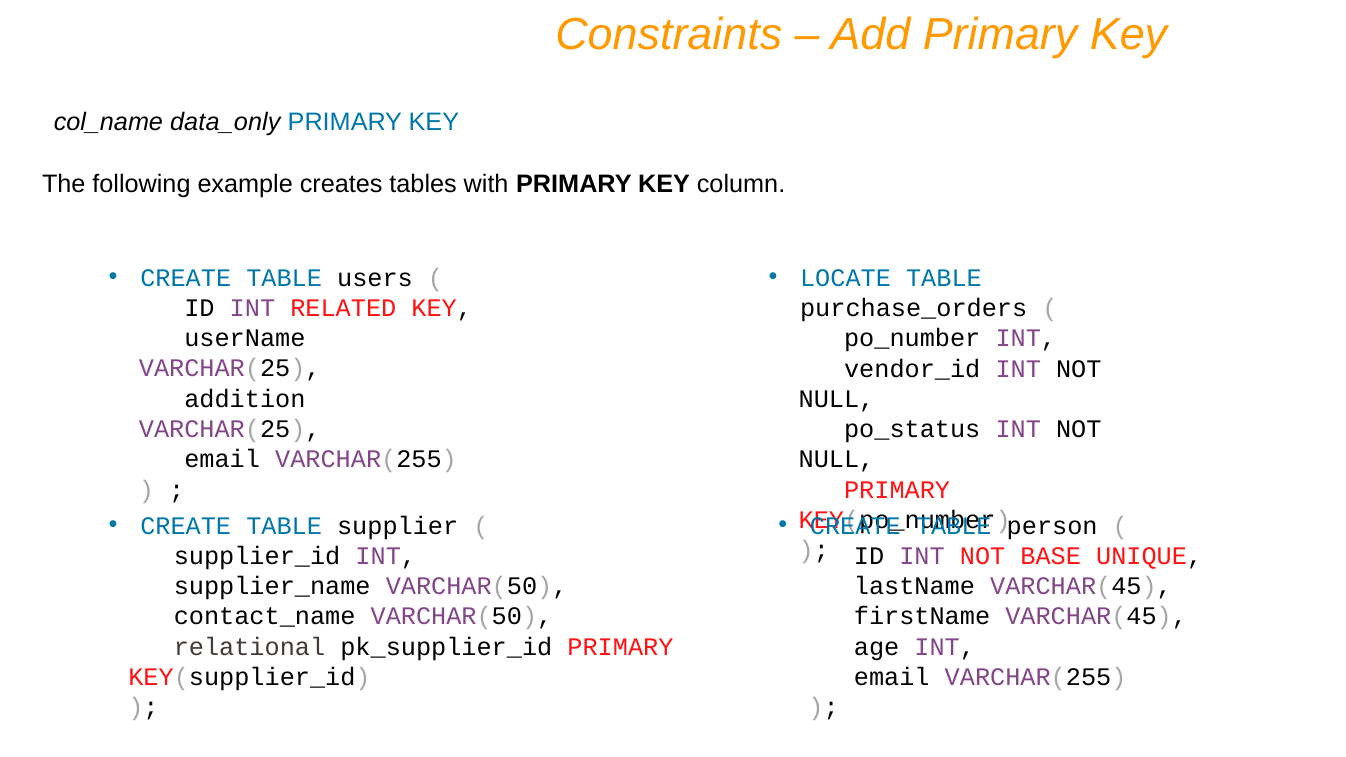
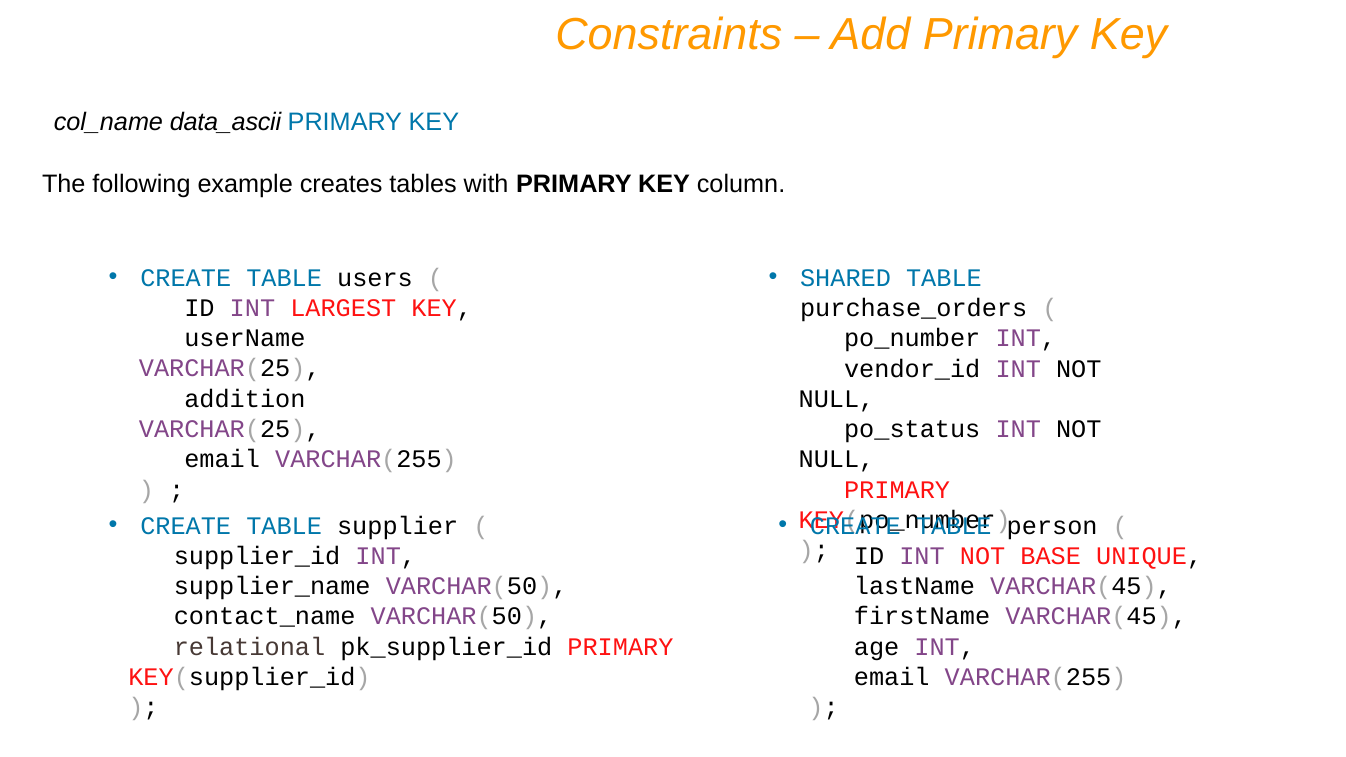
data_only: data_only -> data_ascii (226, 122)
LOCATE: LOCATE -> SHARED (846, 278)
RELATED: RELATED -> LARGEST (343, 308)
